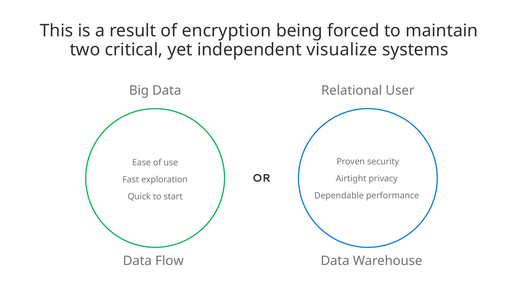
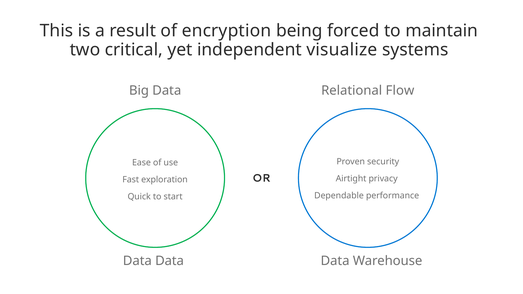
User: User -> Flow (400, 91)
Flow: Flow -> Data (170, 261)
